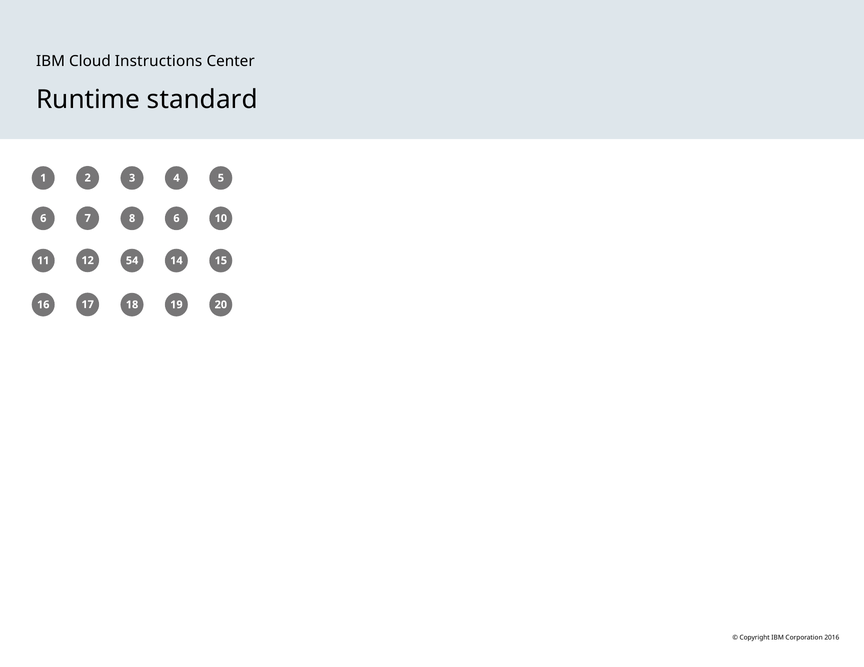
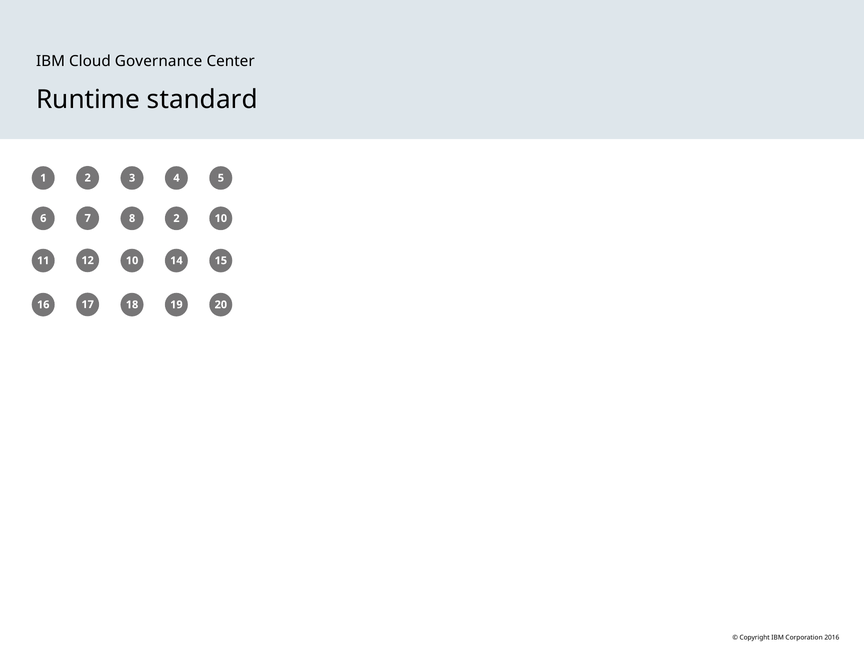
Instructions: Instructions -> Governance (159, 61)
8 6: 6 -> 2 (176, 219)
12 54: 54 -> 10 (132, 261)
